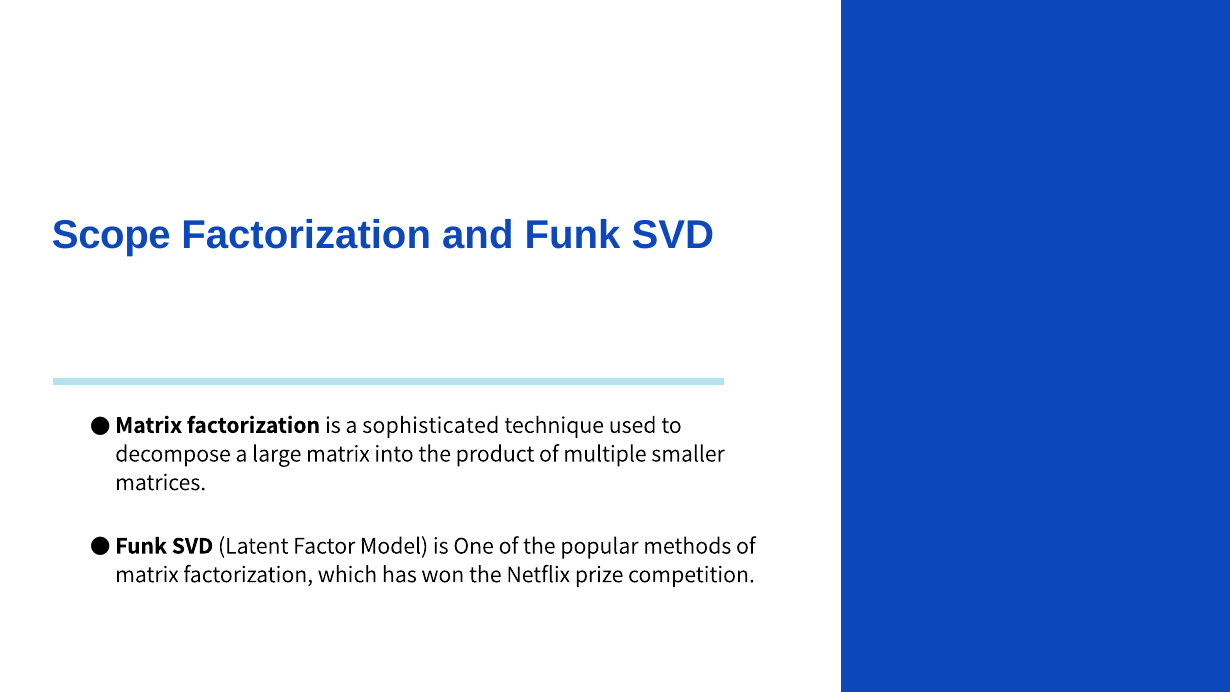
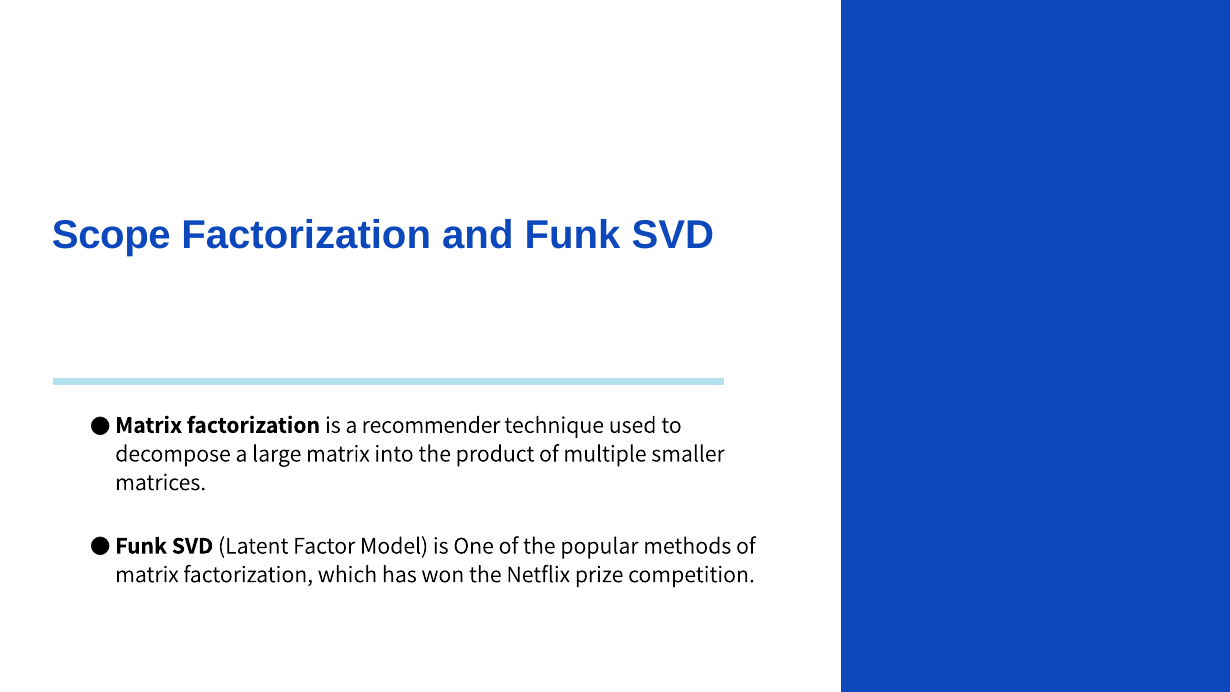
sophisticated: sophisticated -> recommender (431, 425)
